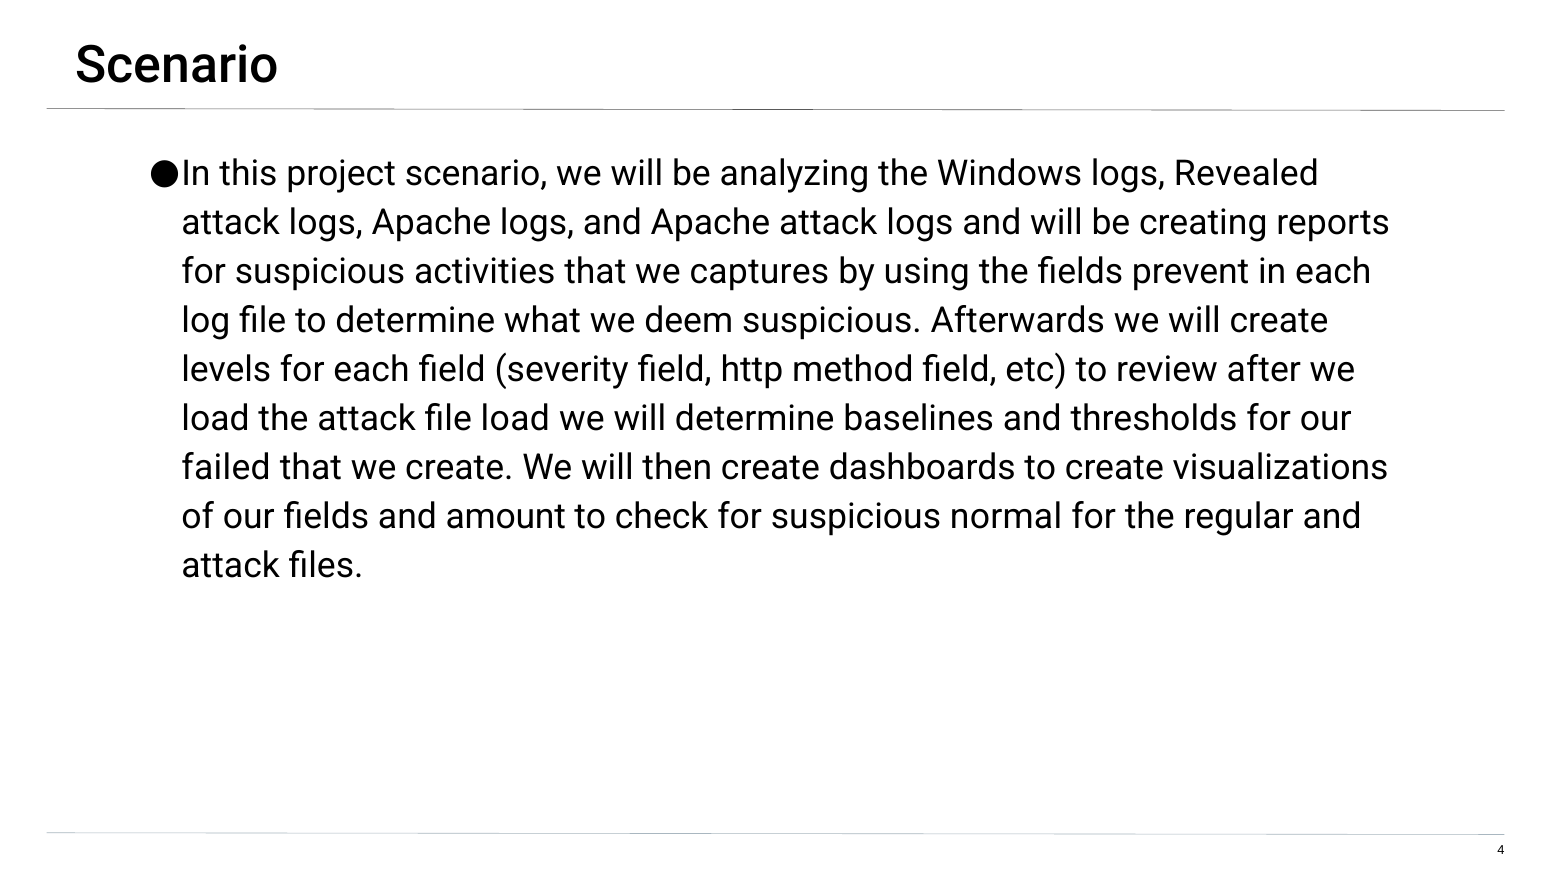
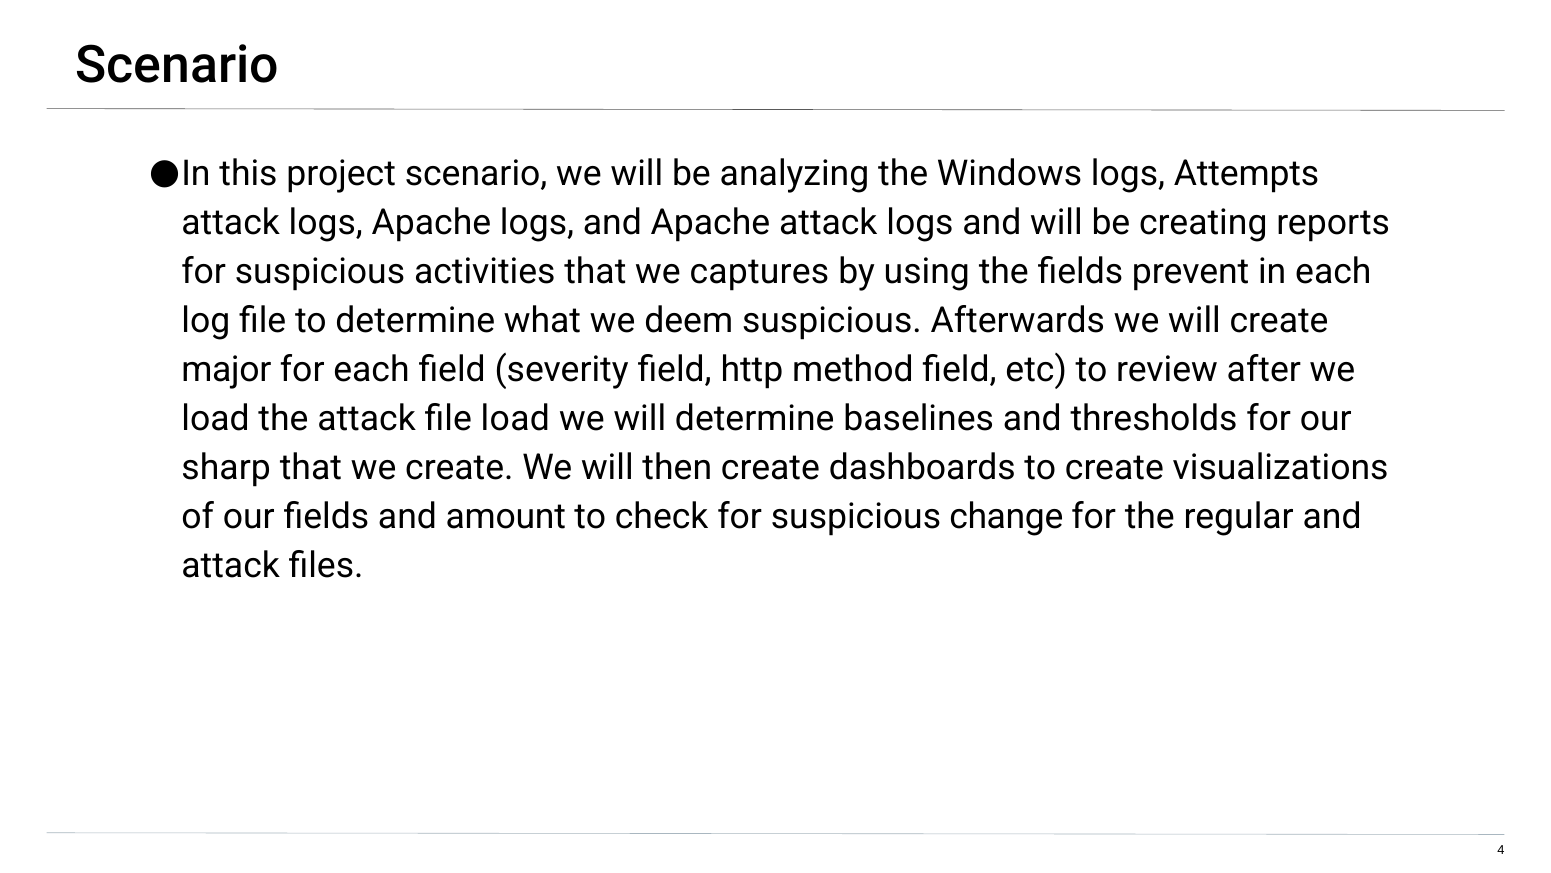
Revealed: Revealed -> Attempts (1247, 174)
levels: levels -> major (226, 370)
failed: failed -> sharp (226, 468)
normal: normal -> change (1006, 517)
